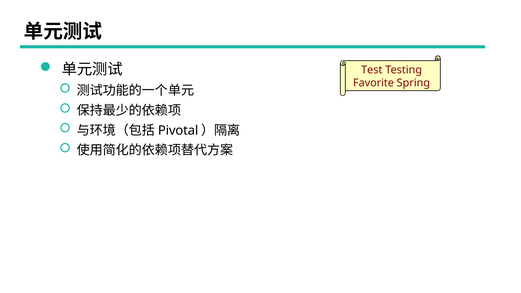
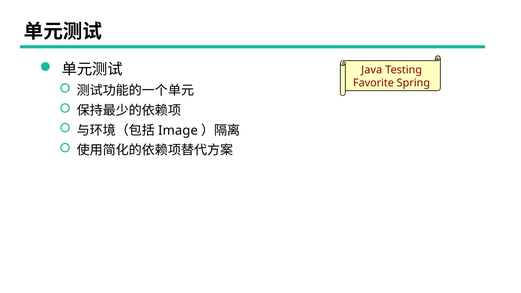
Test: Test -> Java (372, 70)
Pivotal: Pivotal -> Image (178, 130)
